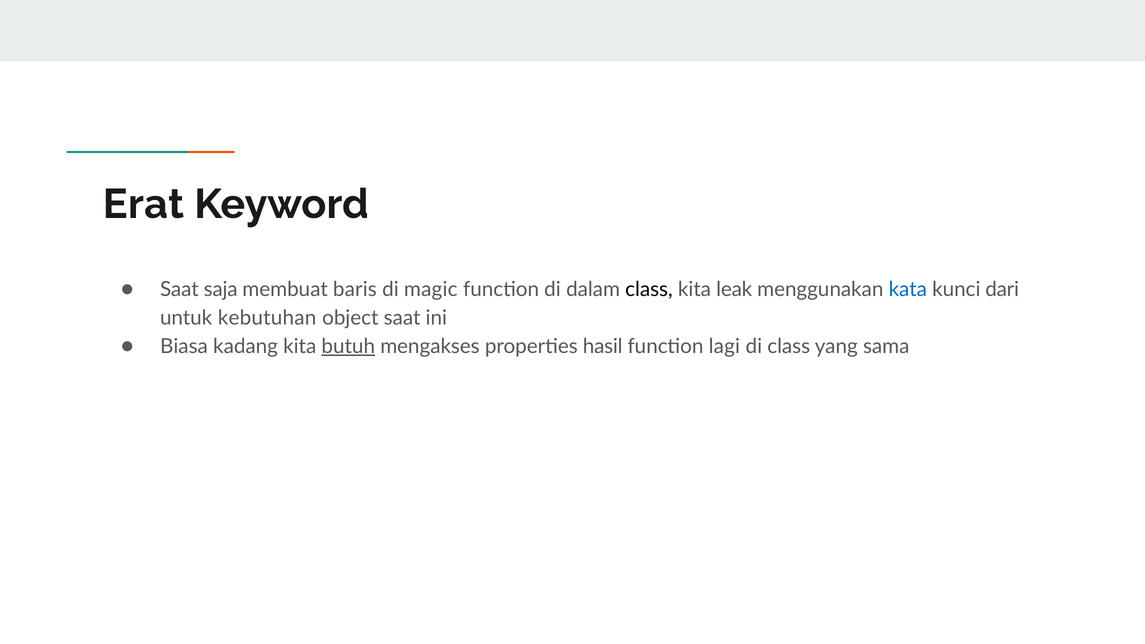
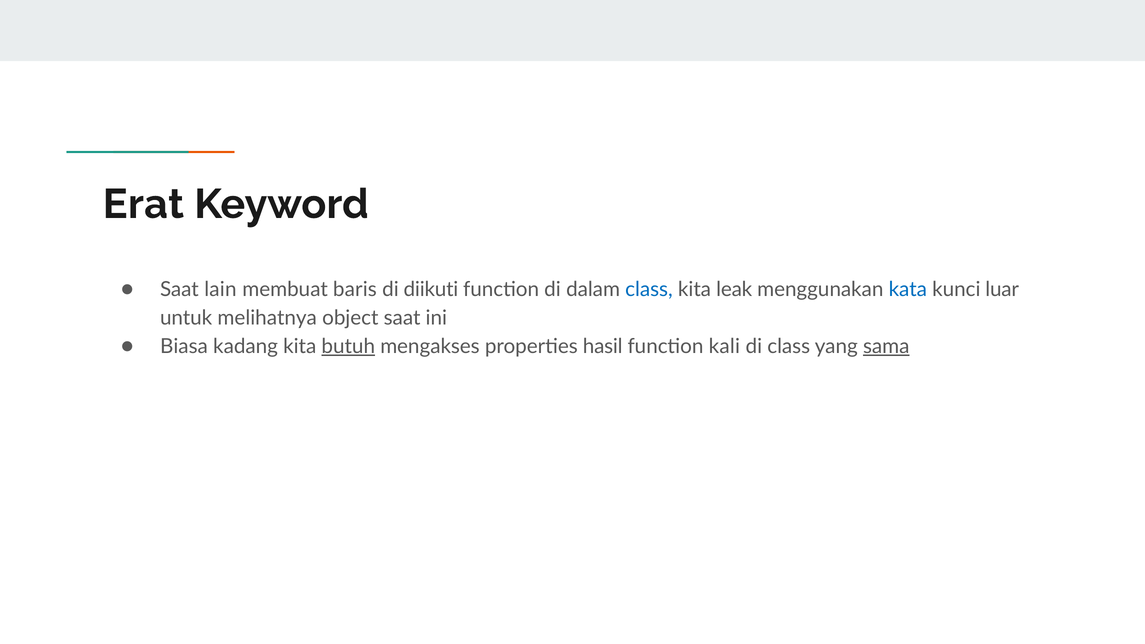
saja: saja -> lain (220, 289)
magic: magic -> diikuti (431, 289)
class colour: black -> blue (649, 289)
dari: dari -> luar (1002, 289)
kebutuhan: kebutuhan -> melihatnya (267, 318)
lagi: lagi -> kali (724, 346)
sama underline: none -> present (886, 346)
